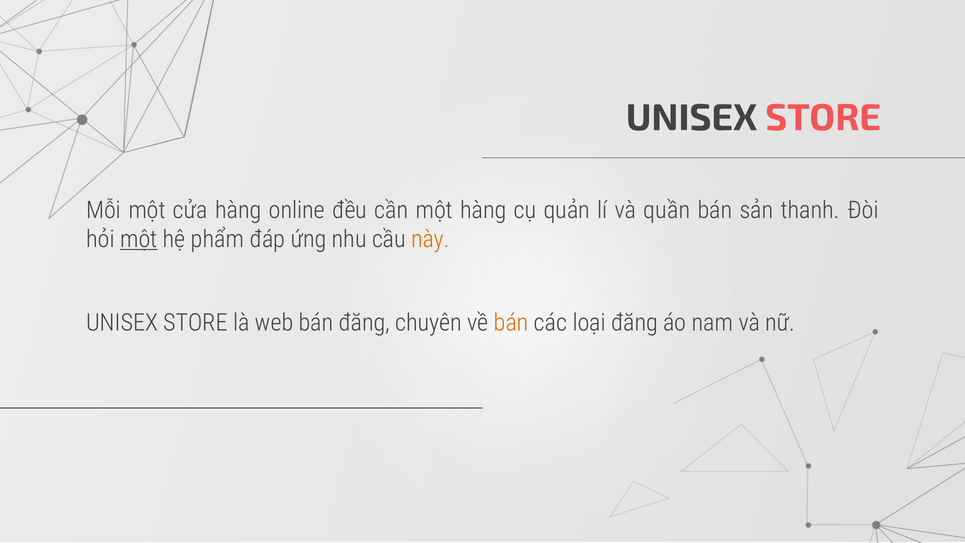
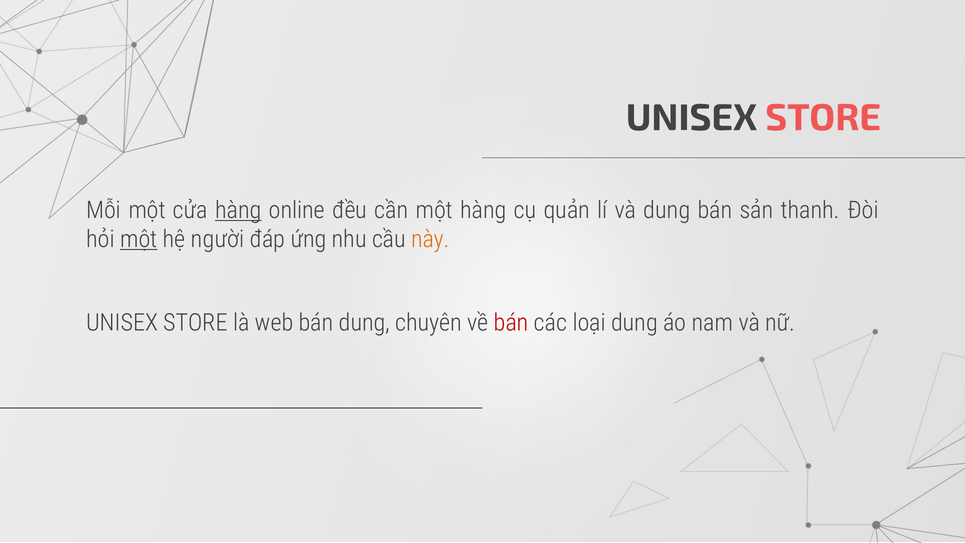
hàng underline: none -> present (238, 210)
và quần: quần -> dung (667, 210)
phẩm: phẩm -> người (218, 239)
bán đăng: đăng -> dung (364, 323)
bán colour: orange -> red (511, 323)
loại đăng: đăng -> dung (635, 323)
